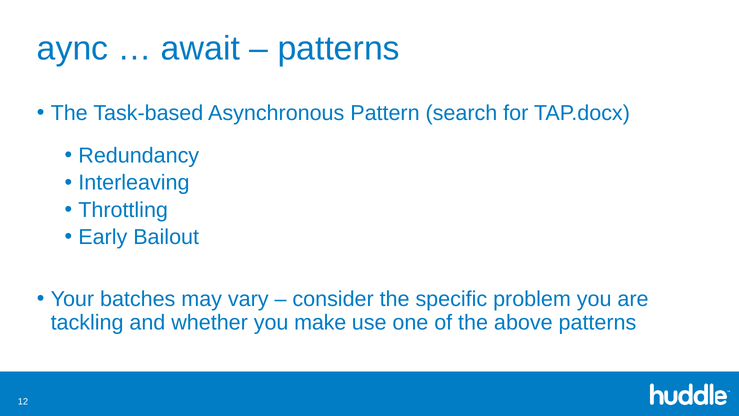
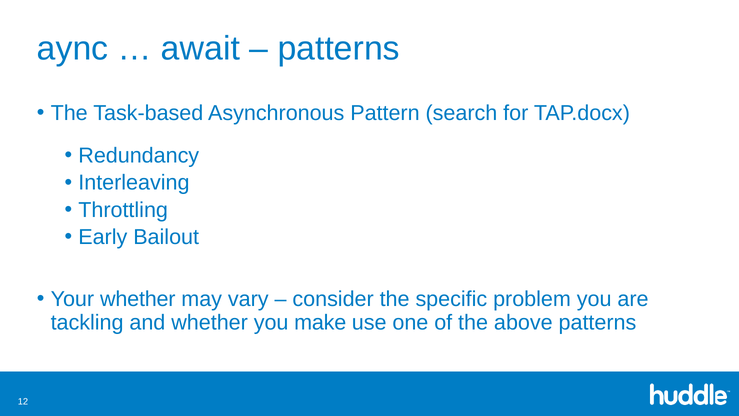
Your batches: batches -> whether (138, 299)
